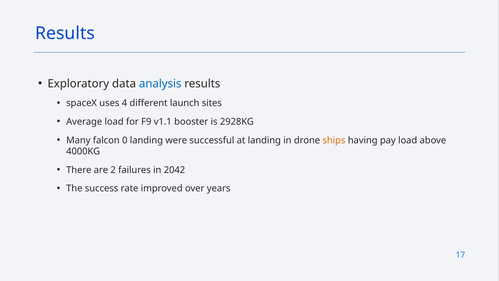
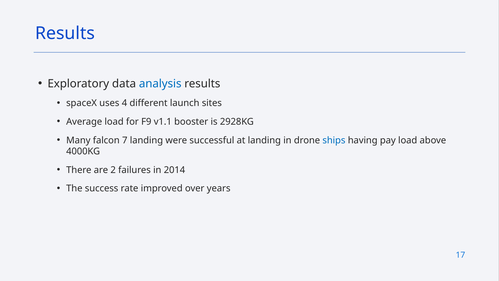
0: 0 -> 7 (125, 140)
ships colour: orange -> blue (334, 140)
2042: 2042 -> 2014 (174, 170)
